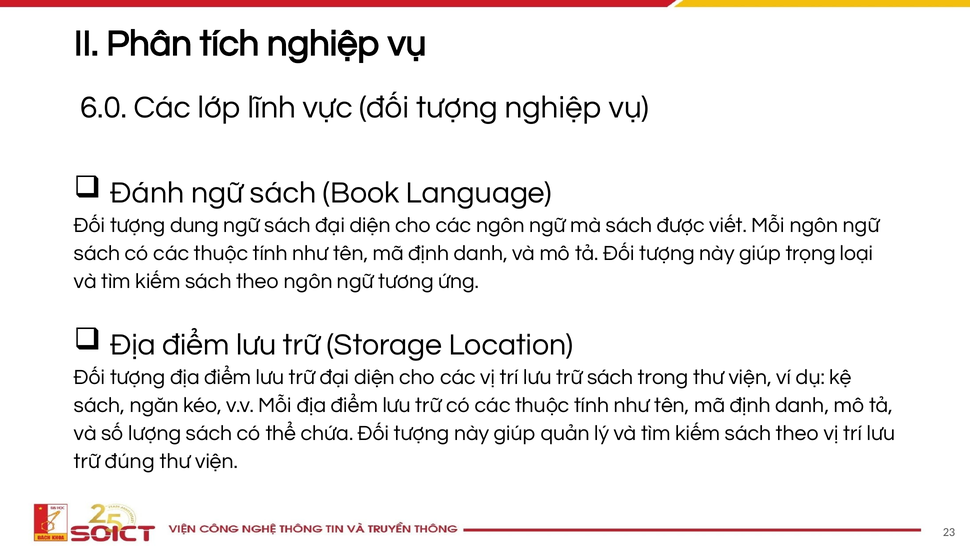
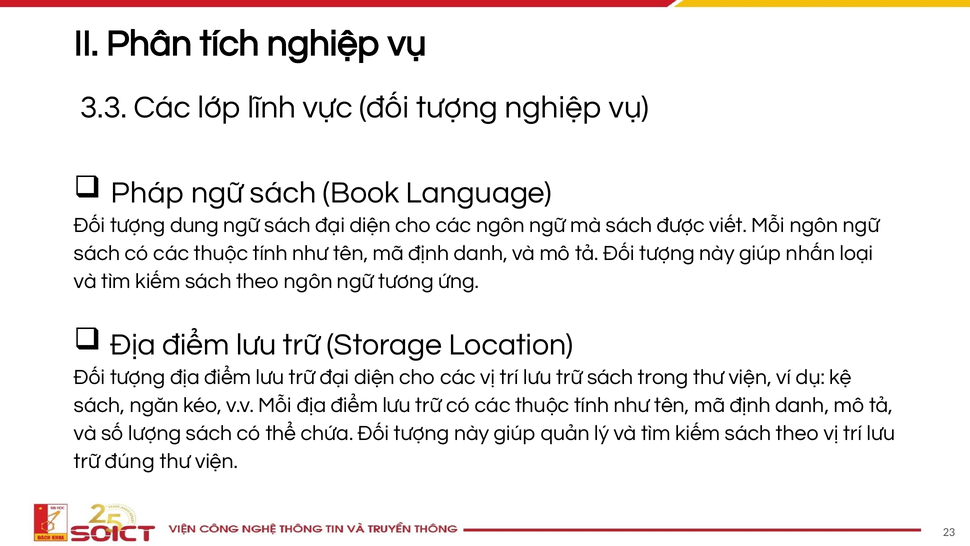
6.0: 6.0 -> 3.3 (104, 107)
Đánh: Đánh -> Pháp (147, 192)
trọng: trọng -> nhấn (810, 253)
